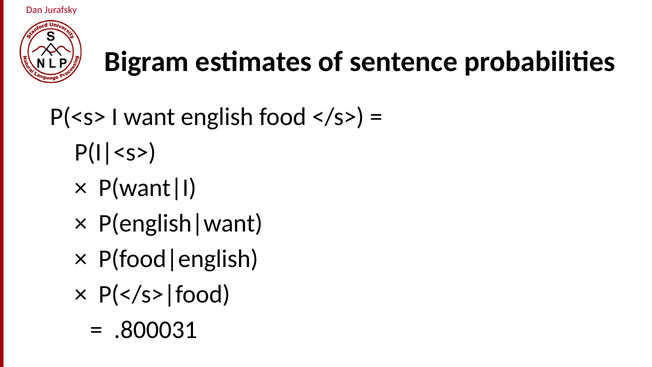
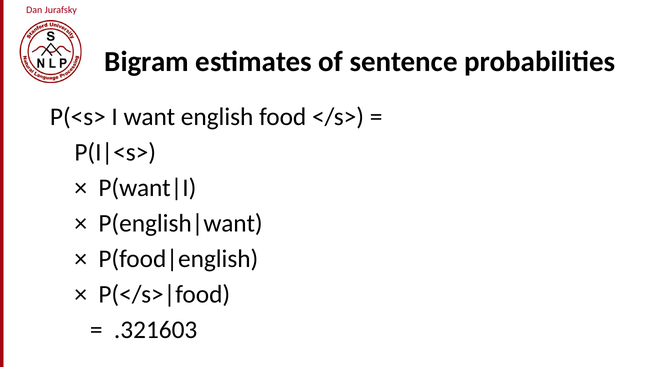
.800031: .800031 -> .321603 (156, 330)
